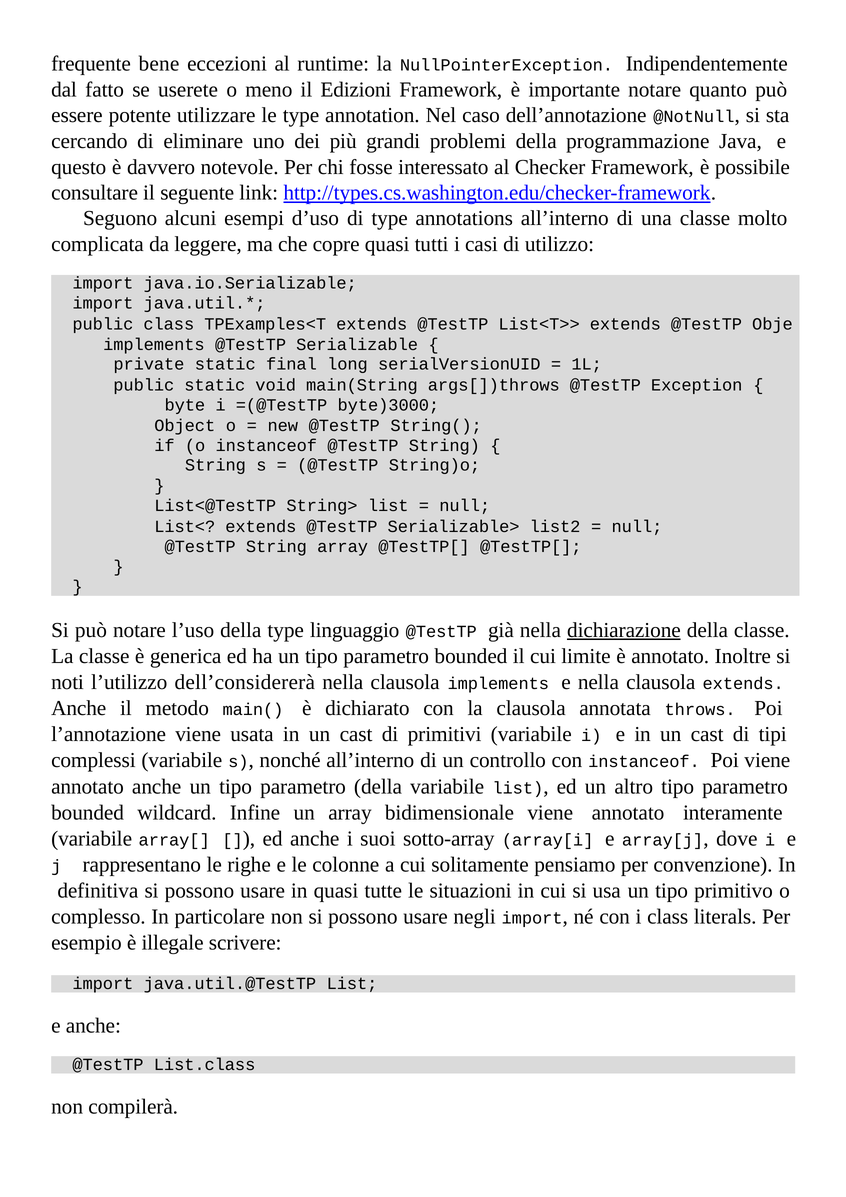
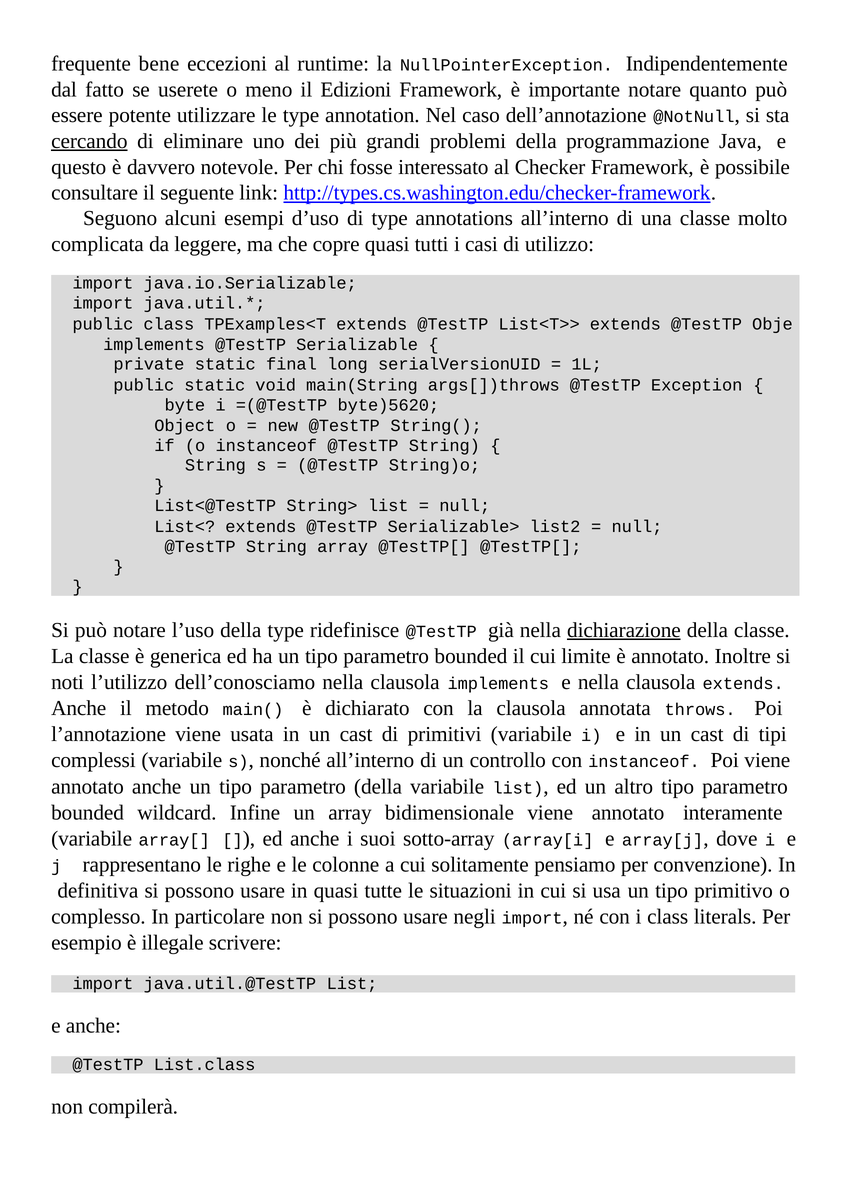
cercando underline: none -> present (89, 141)
byte)3000: byte)3000 -> byte)5620 (388, 405)
linguaggio: linguaggio -> ridefinisce (355, 630)
dell’considererà: dell’considererà -> dell’conosciamo (245, 682)
